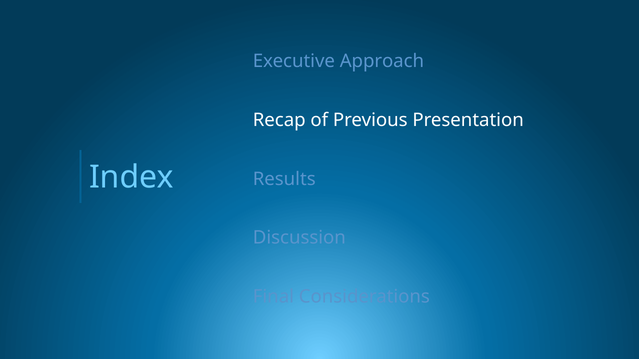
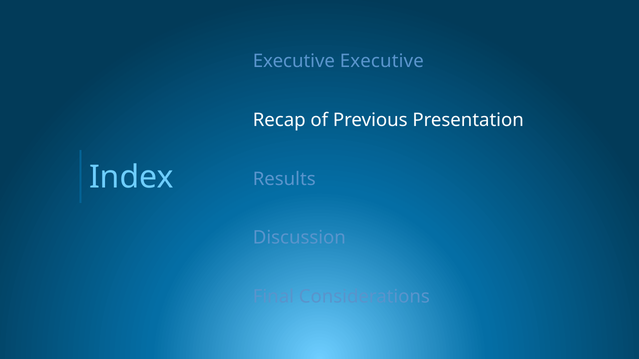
Executive Approach: Approach -> Executive (382, 61)
